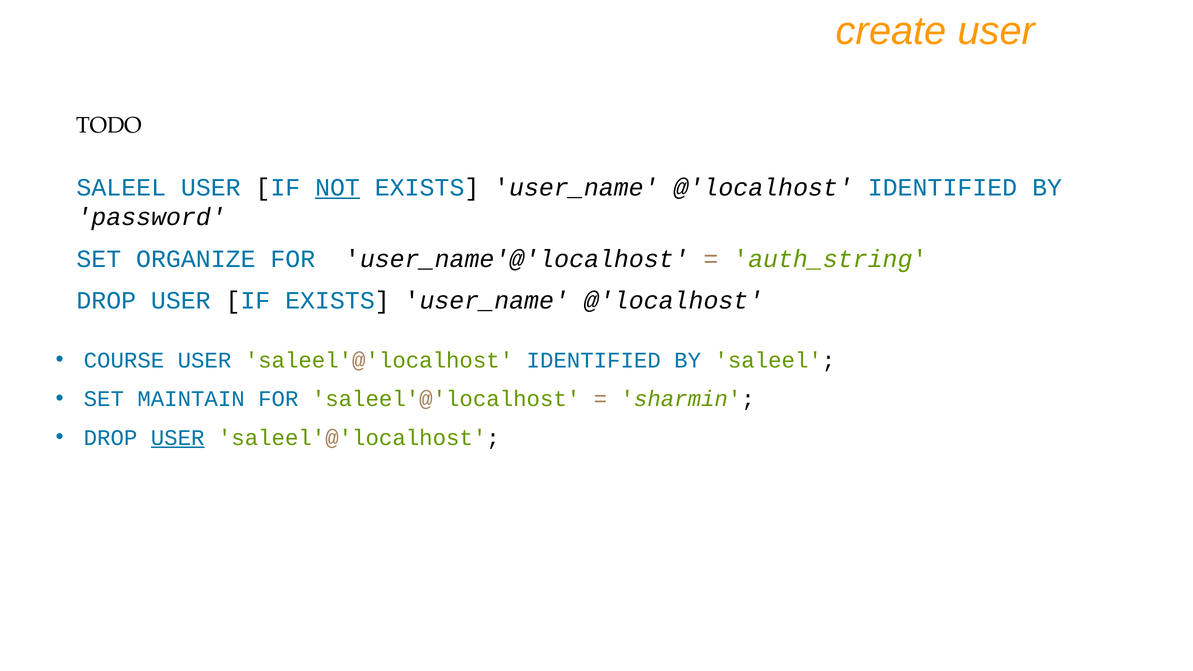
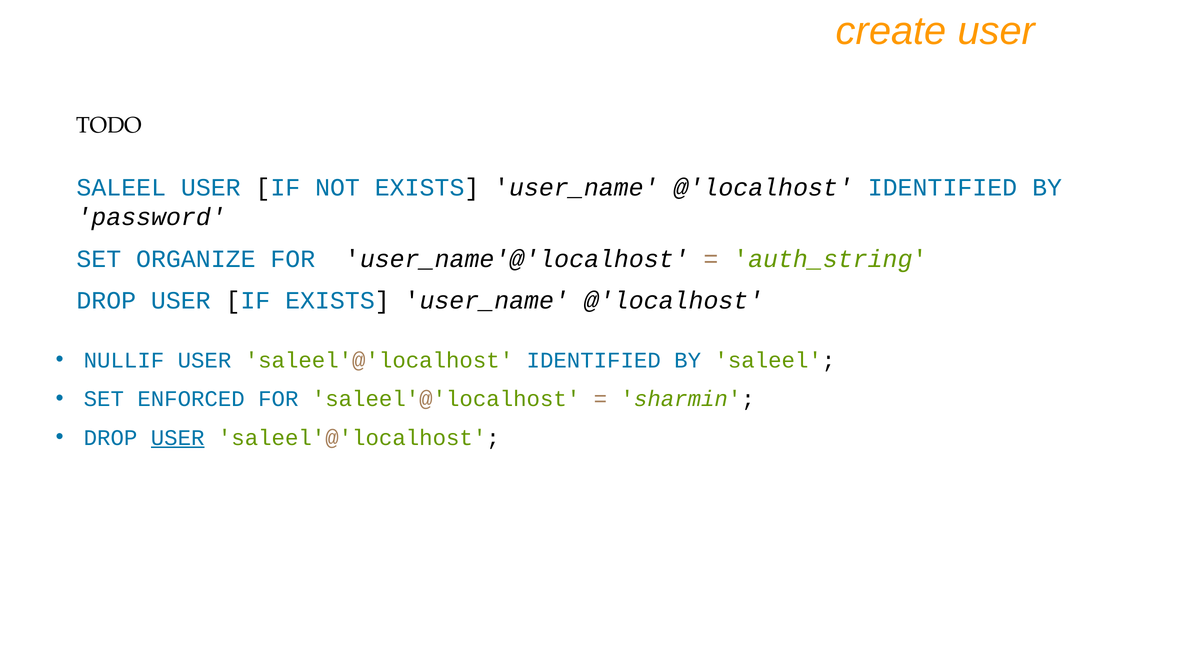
NOT underline: present -> none (338, 187)
COURSE: COURSE -> NULLIF (124, 360)
MAINTAIN: MAINTAIN -> ENFORCED (191, 399)
